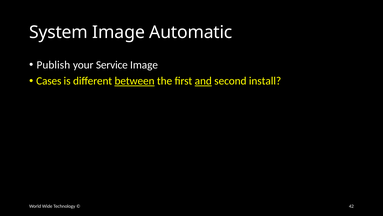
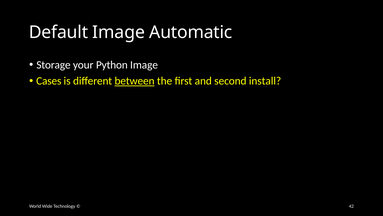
System: System -> Default (58, 32)
Publish: Publish -> Storage (53, 65)
Service: Service -> Python (112, 65)
and underline: present -> none (203, 81)
